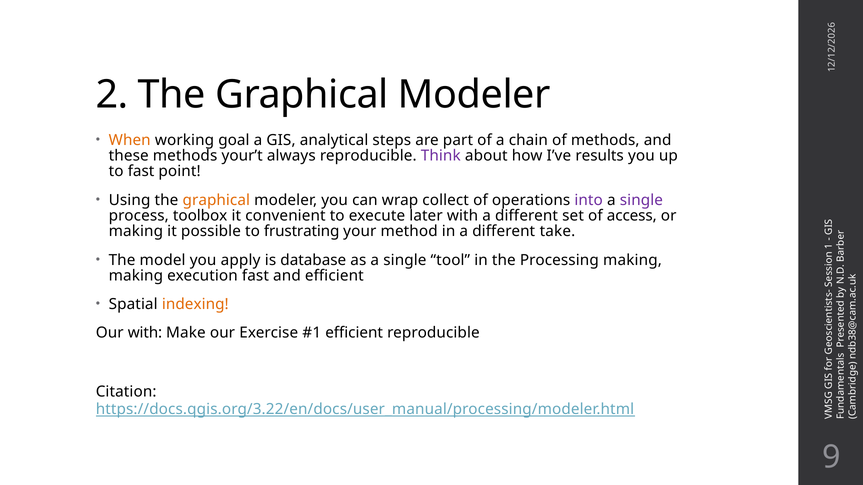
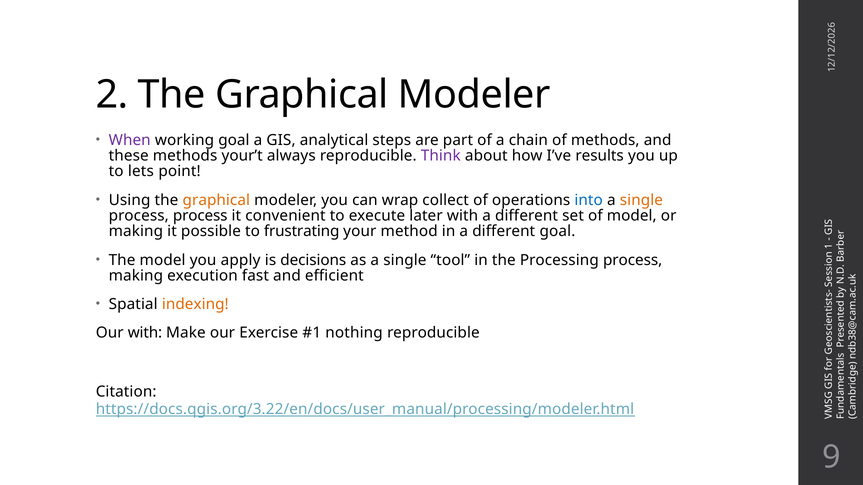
When colour: orange -> purple (130, 140)
to fast: fast -> lets (141, 172)
into colour: purple -> blue (589, 200)
single colour: purple -> orange (641, 200)
process toolbox: toolbox -> process (200, 216)
of access: access -> model (632, 216)
different take: take -> goal (557, 232)
database: database -> decisions (313, 260)
Processing making: making -> process (633, 260)
efficient: efficient -> nothing (354, 333)
